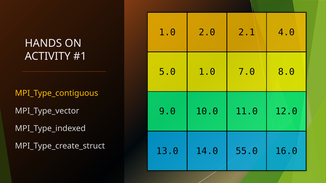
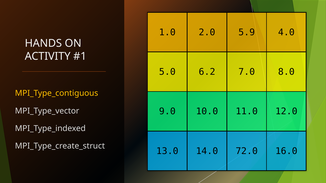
2.1: 2.1 -> 5.9 (247, 32)
5.0 1.0: 1.0 -> 6.2 (207, 72)
55.0: 55.0 -> 72.0 (247, 151)
